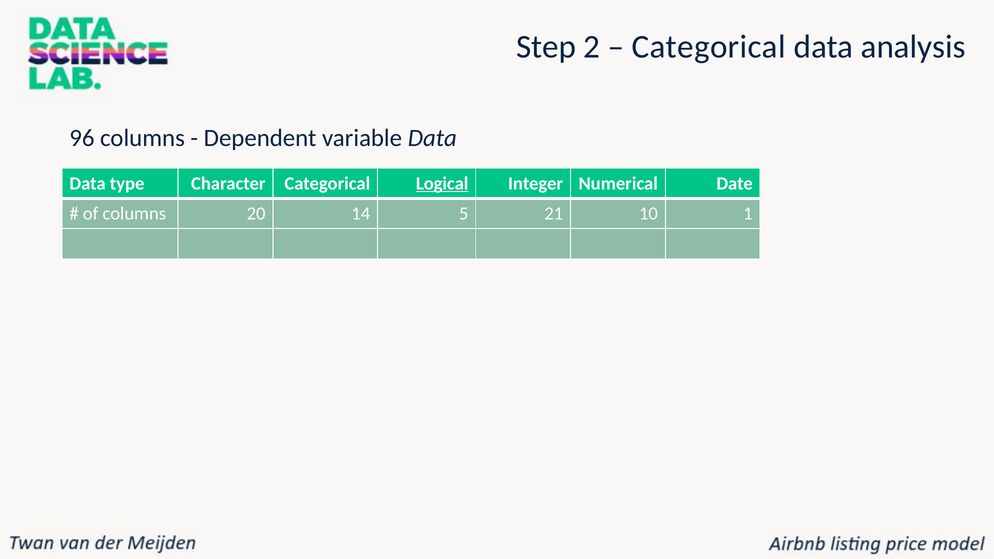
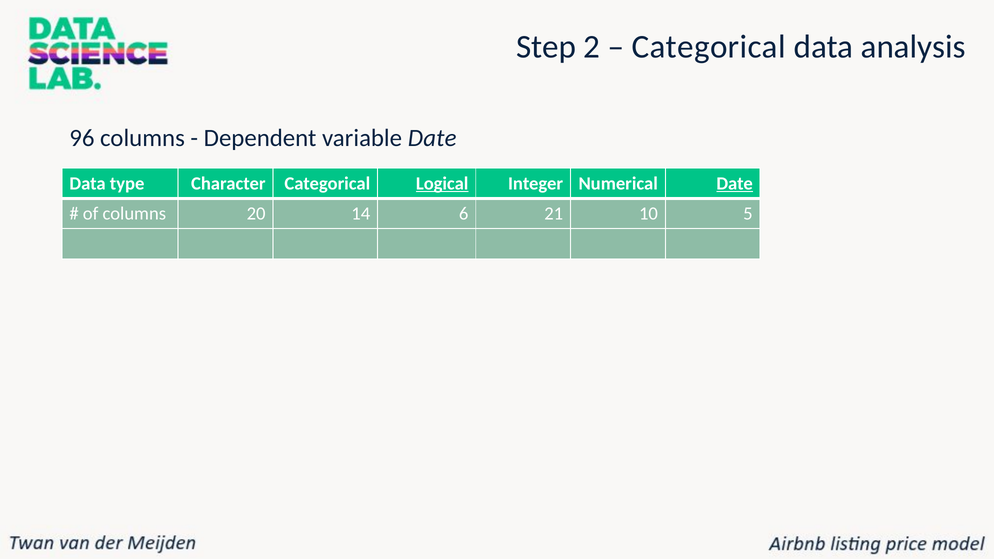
variable Data: Data -> Date (432, 138)
Date underline: none -> present (735, 184)
5: 5 -> 6 (464, 214)
1: 1 -> 5 (748, 214)
